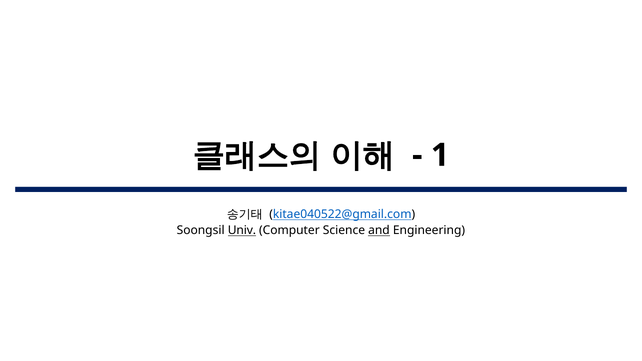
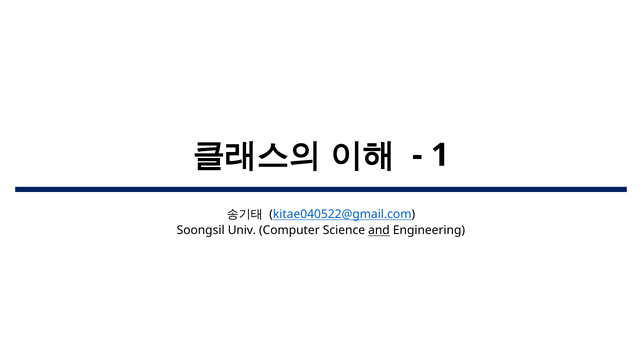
Univ underline: present -> none (242, 231)
